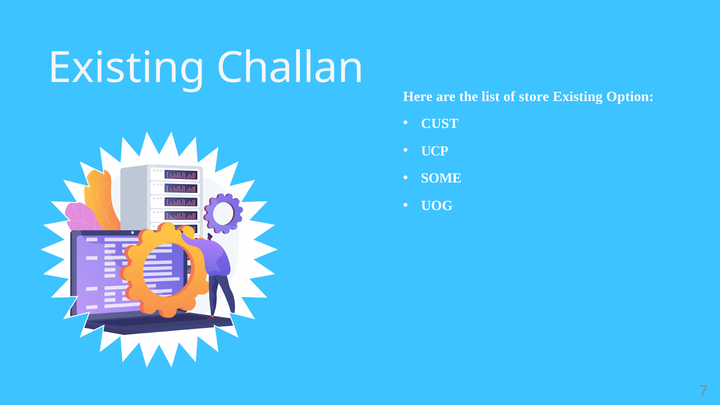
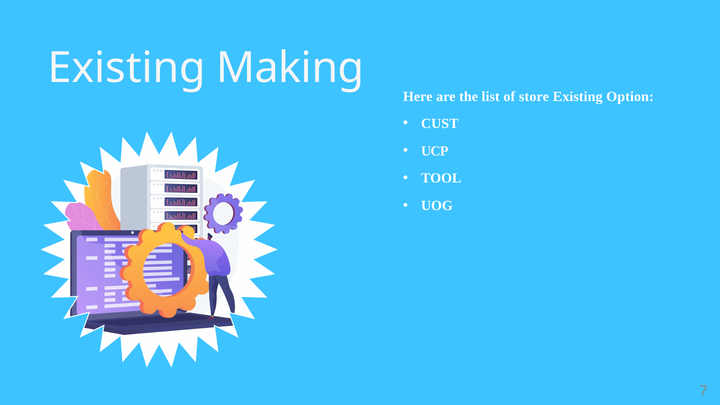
Challan: Challan -> Making (290, 68)
SOME: SOME -> TOOL (441, 178)
